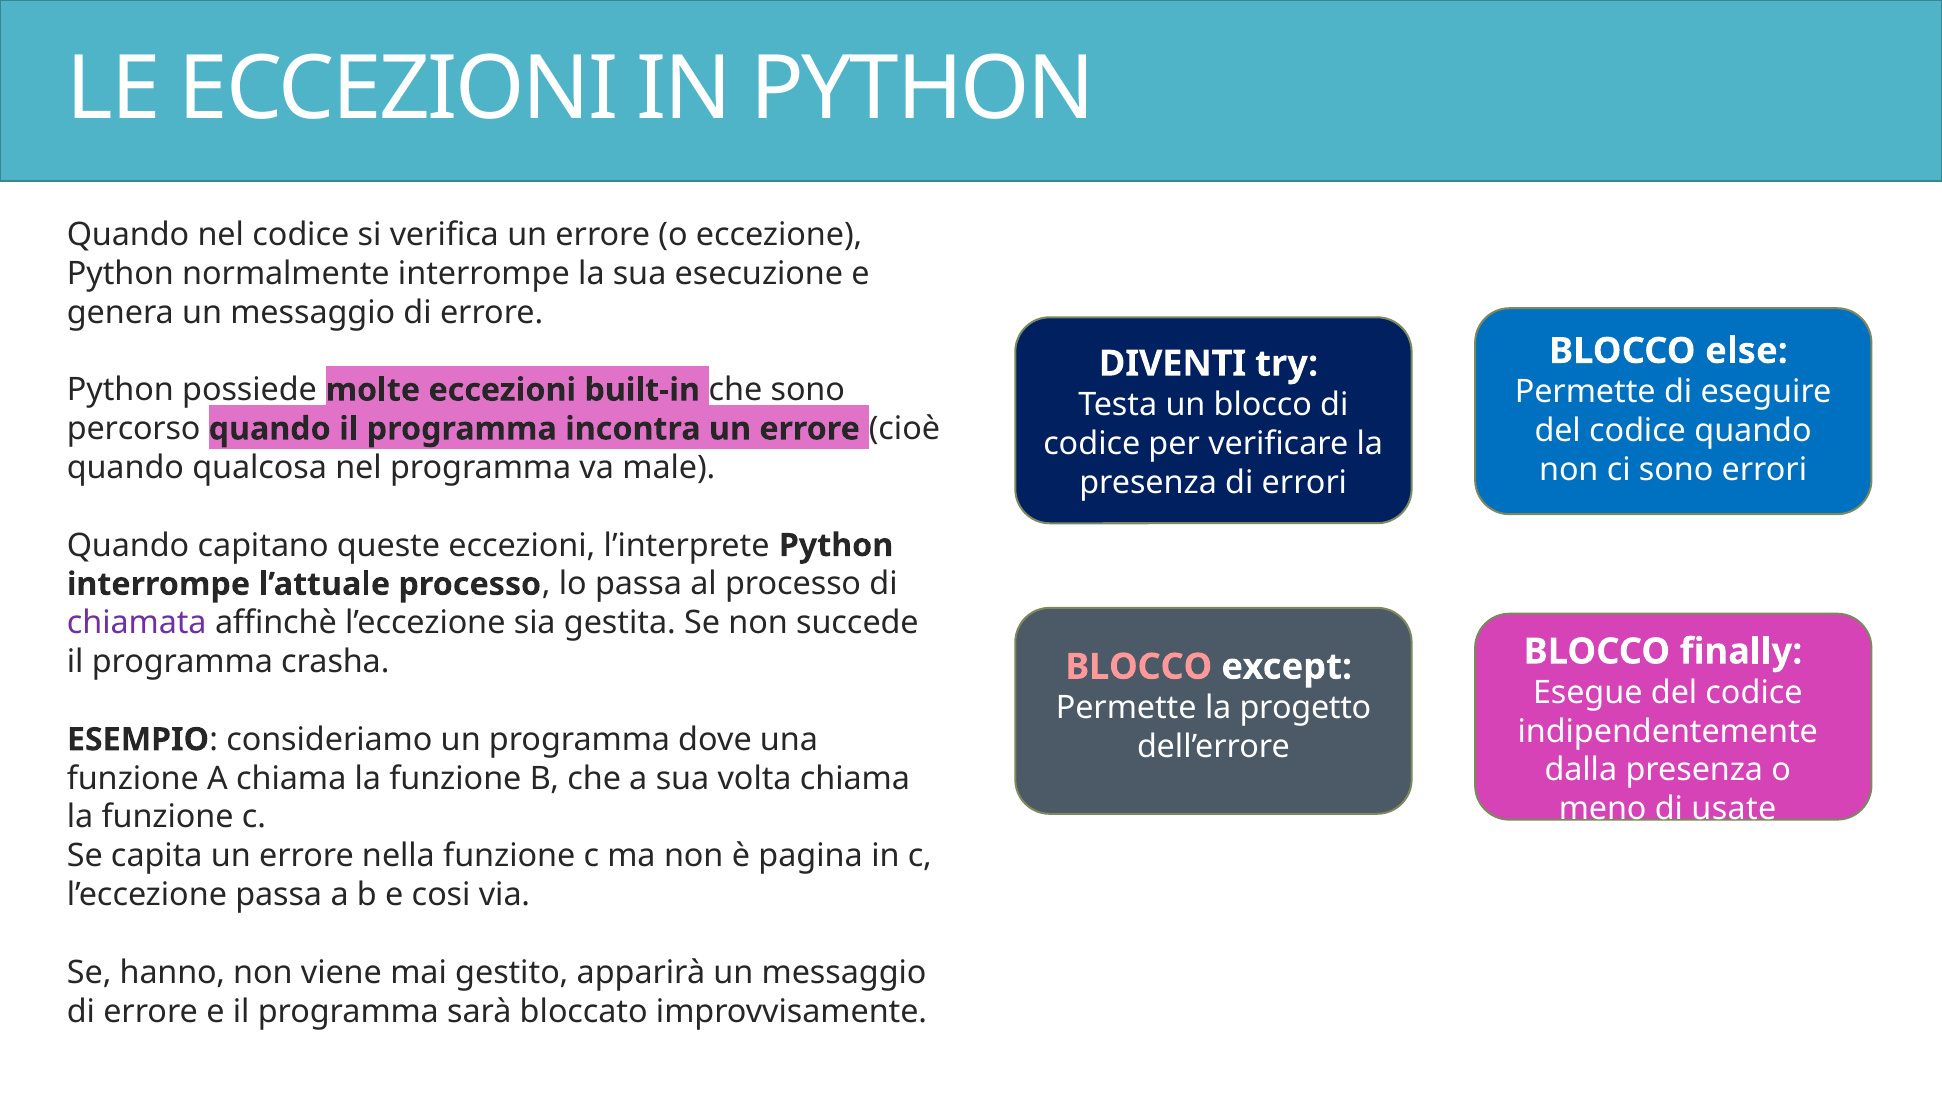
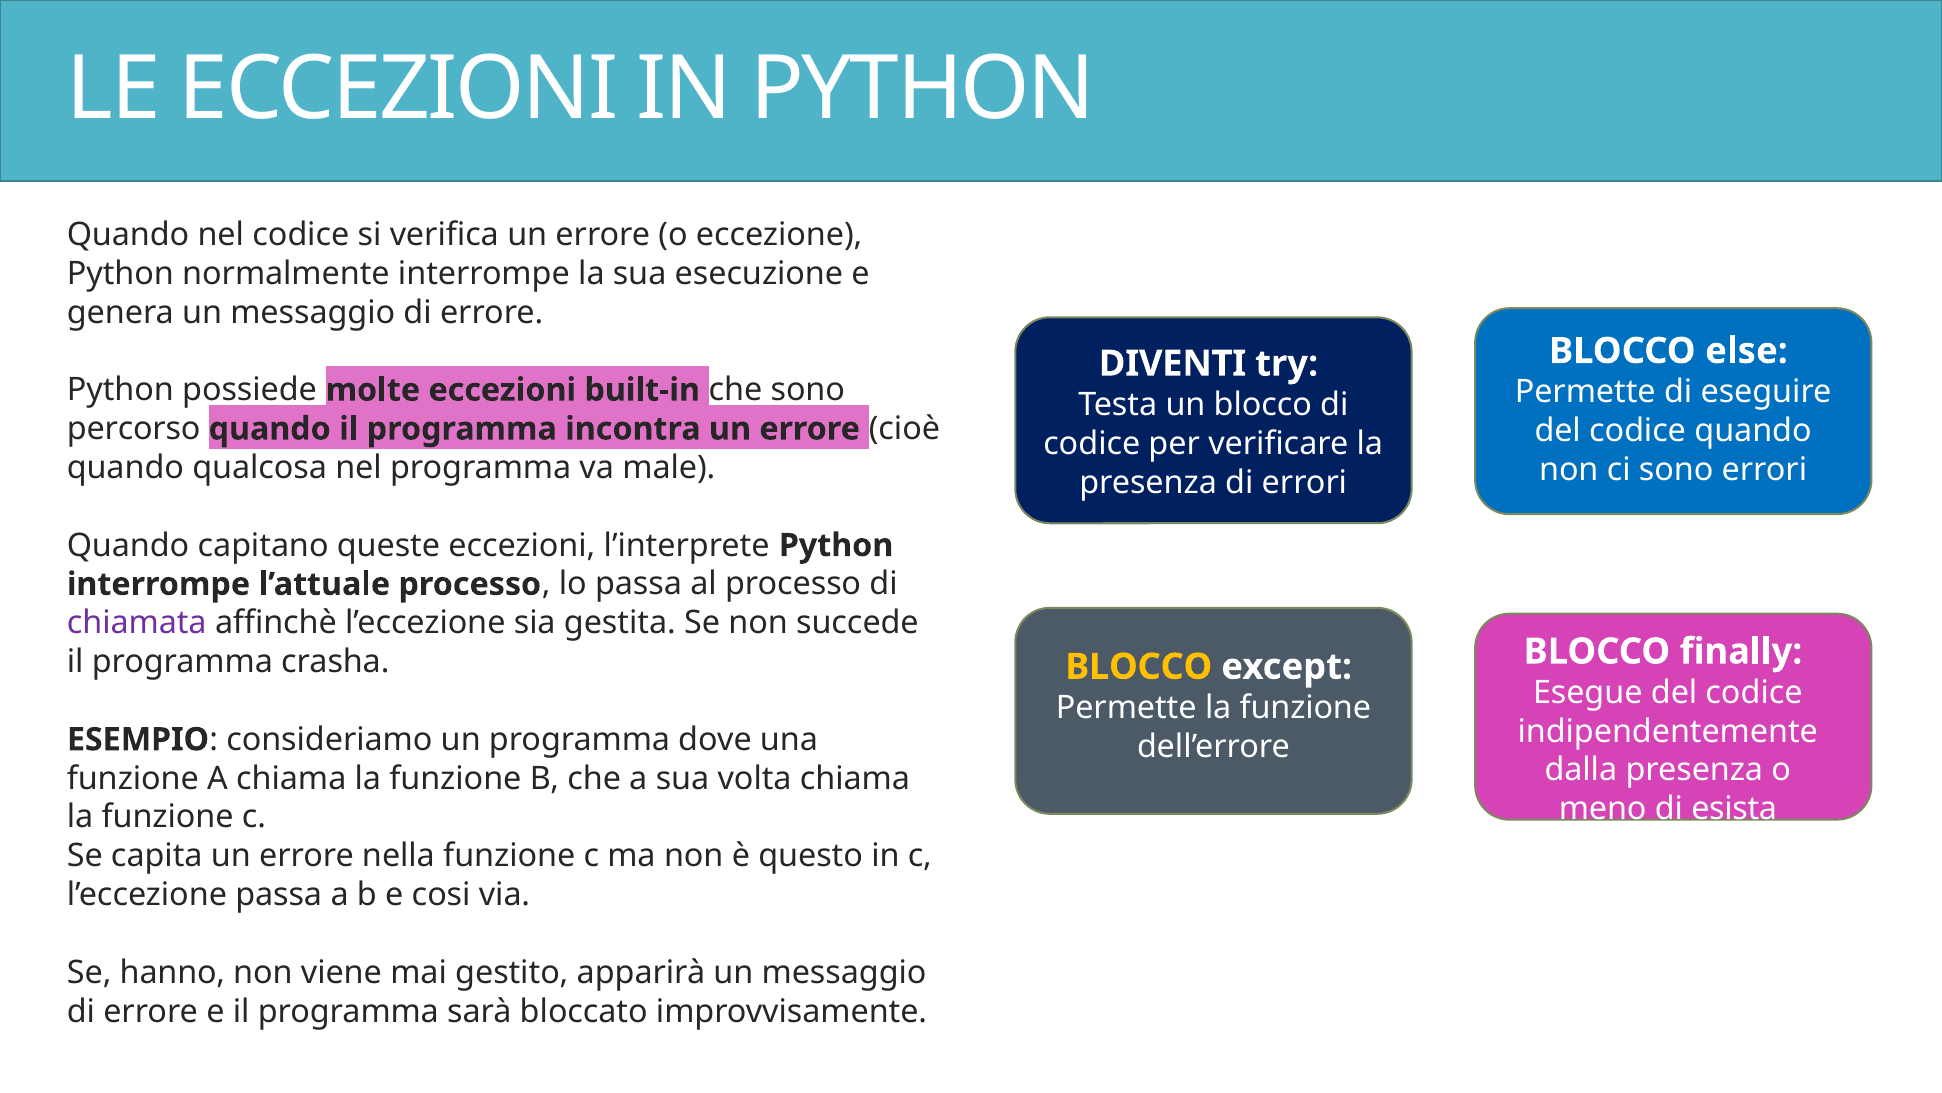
BLOCCO colour: pink -> yellow (1139, 666)
Permette la progetto: progetto -> funzione (1305, 707)
usate: usate -> esista (1734, 809)
pagina: pagina -> questo (811, 856)
